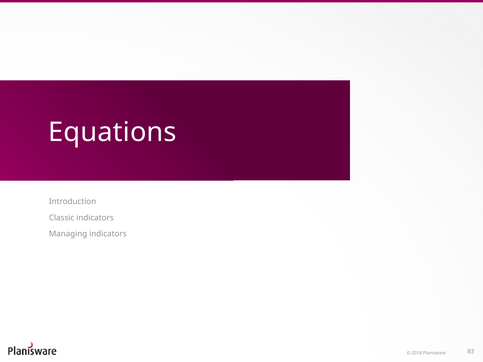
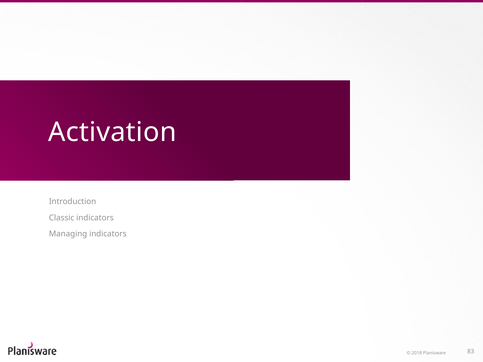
Equations: Equations -> Activation (112, 132)
